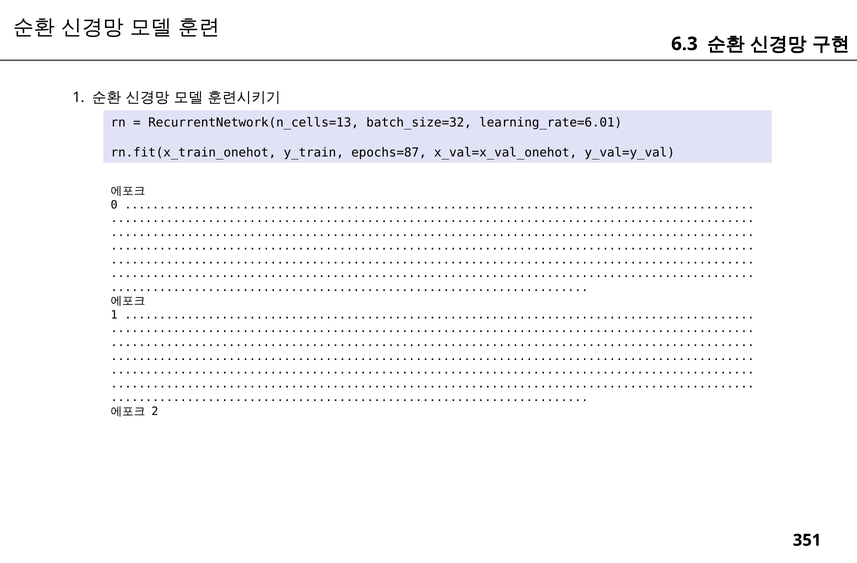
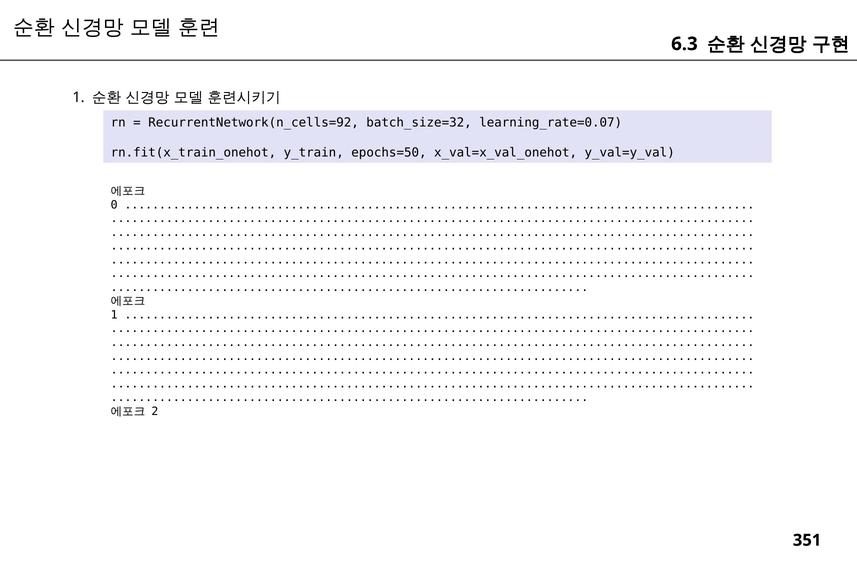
RecurrentNetwork(n_cells=13: RecurrentNetwork(n_cells=13 -> RecurrentNetwork(n_cells=92 (254, 122)
learning_rate=6.01: learning_rate=6.01 -> learning_rate=0.07 (551, 122)
epochs=87: epochs=87 -> epochs=50 (389, 152)
